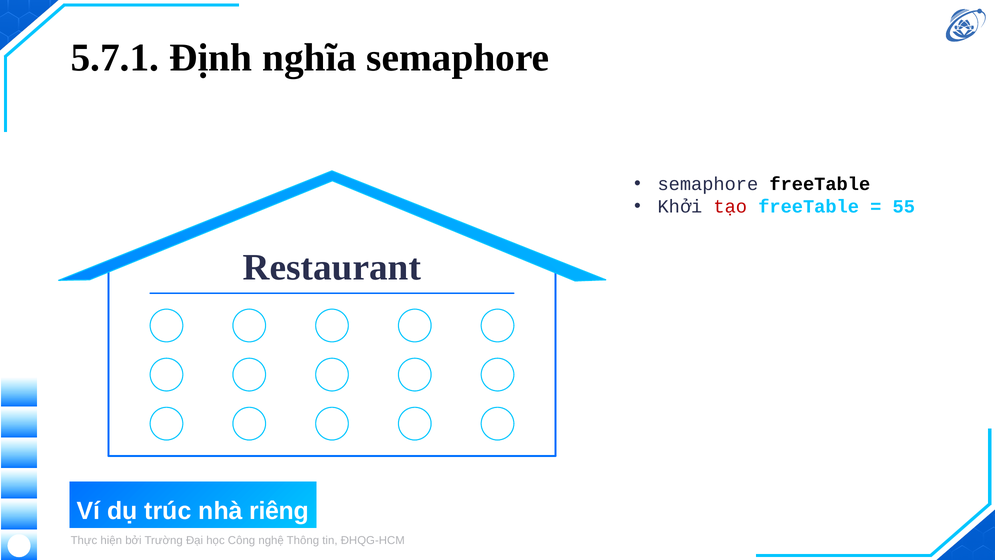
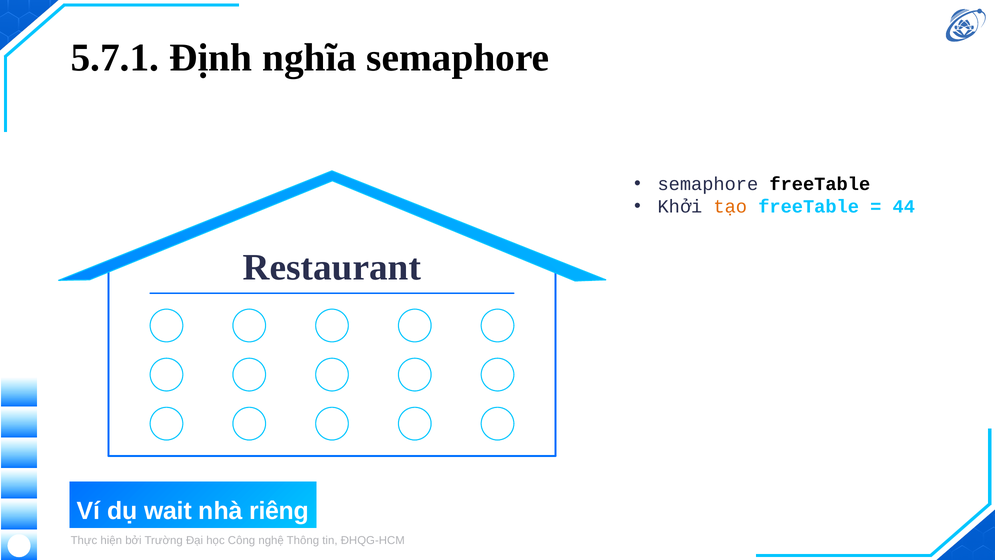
tạo colour: red -> orange (730, 206)
55: 55 -> 44 (904, 206)
trúc: trúc -> wait (168, 511)
